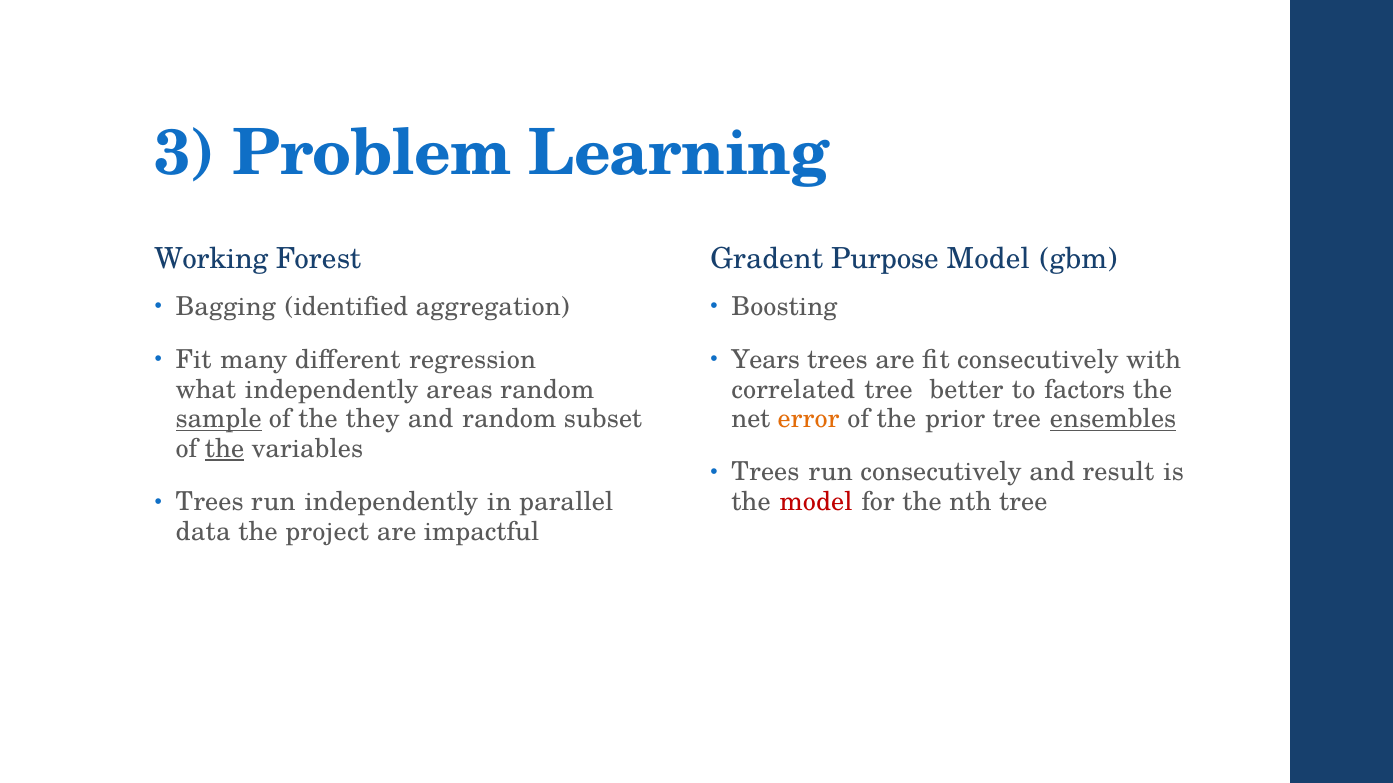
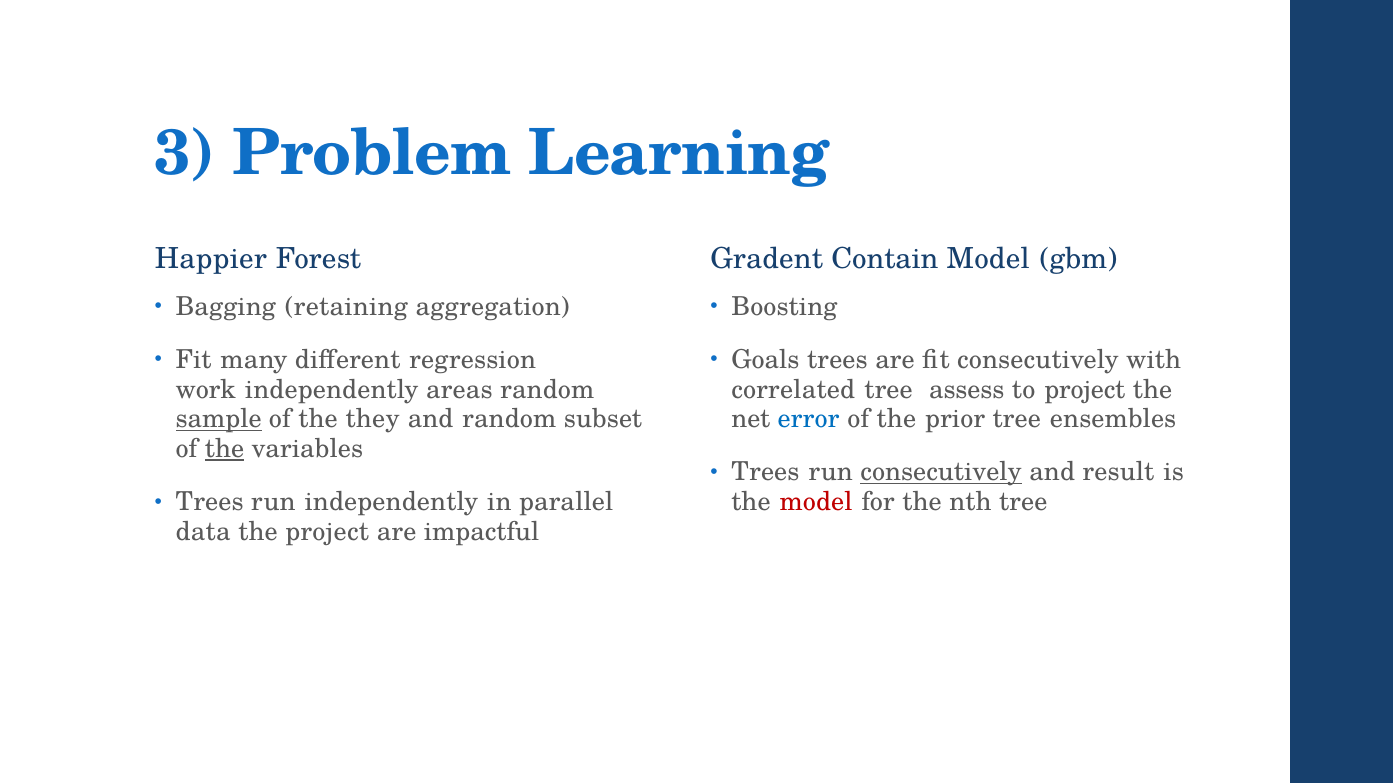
Working: Working -> Happier (211, 259)
Purpose: Purpose -> Contain (885, 259)
identified: identified -> retaining (346, 307)
Years: Years -> Goals (765, 360)
what: what -> work (206, 390)
better: better -> assess (967, 390)
to factors: factors -> project (1085, 390)
error colour: orange -> blue (809, 419)
ensembles underline: present -> none (1113, 419)
consecutively underline: none -> present (941, 472)
